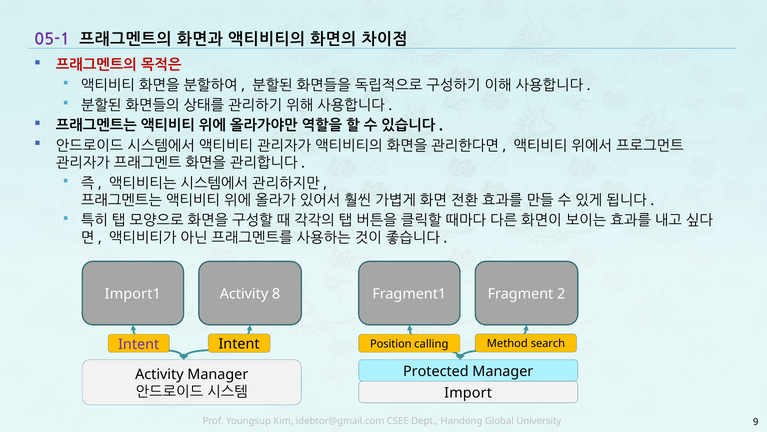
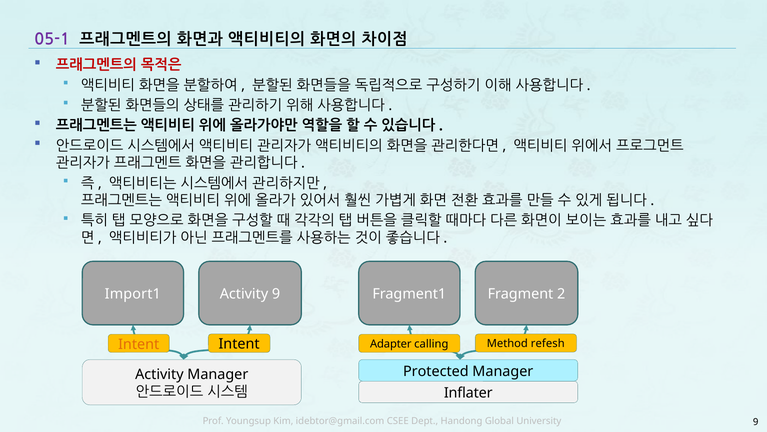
Activity 8: 8 -> 9 (276, 294)
Intent colour: purple -> orange (139, 344)
search: search -> refesh (548, 343)
Position: Position -> Adapter (391, 344)
Import: Import -> Inflater (468, 392)
